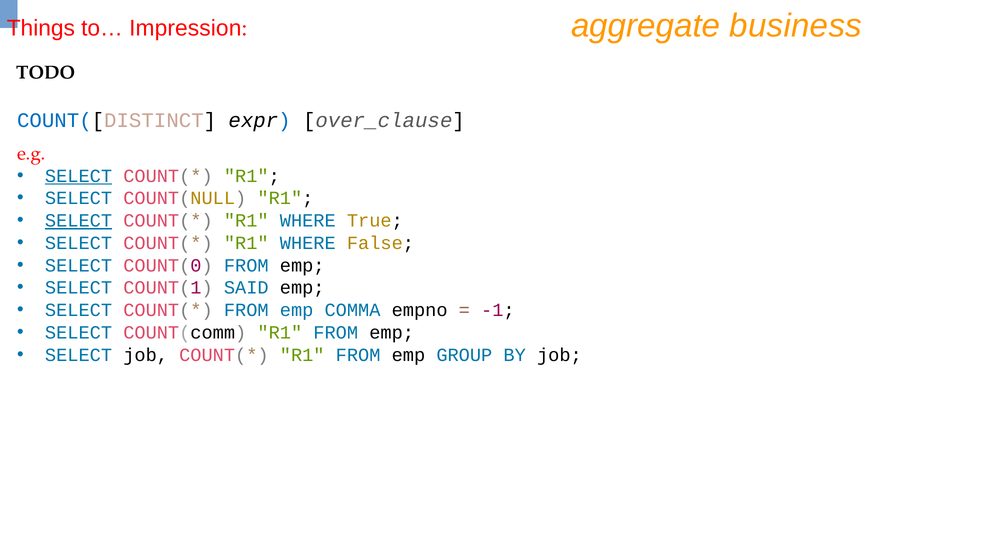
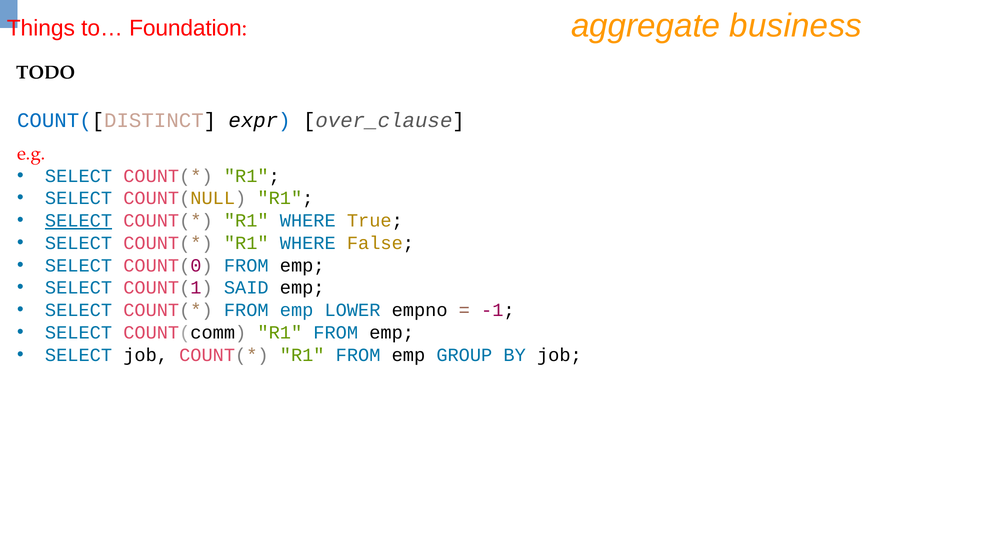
Impression: Impression -> Foundation (185, 28)
SELECT underline: present -> none (79, 176)
COMMA: COMMA -> LOWER (353, 310)
